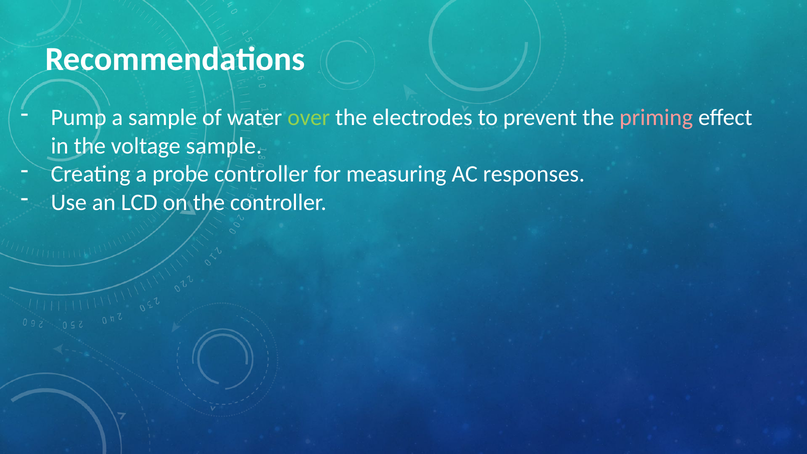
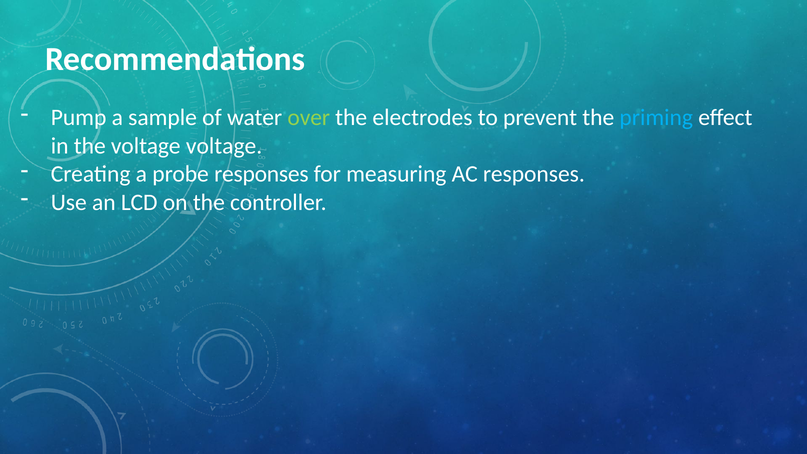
priming colour: pink -> light blue (656, 118)
voltage sample: sample -> voltage (224, 146)
probe controller: controller -> responses (261, 174)
